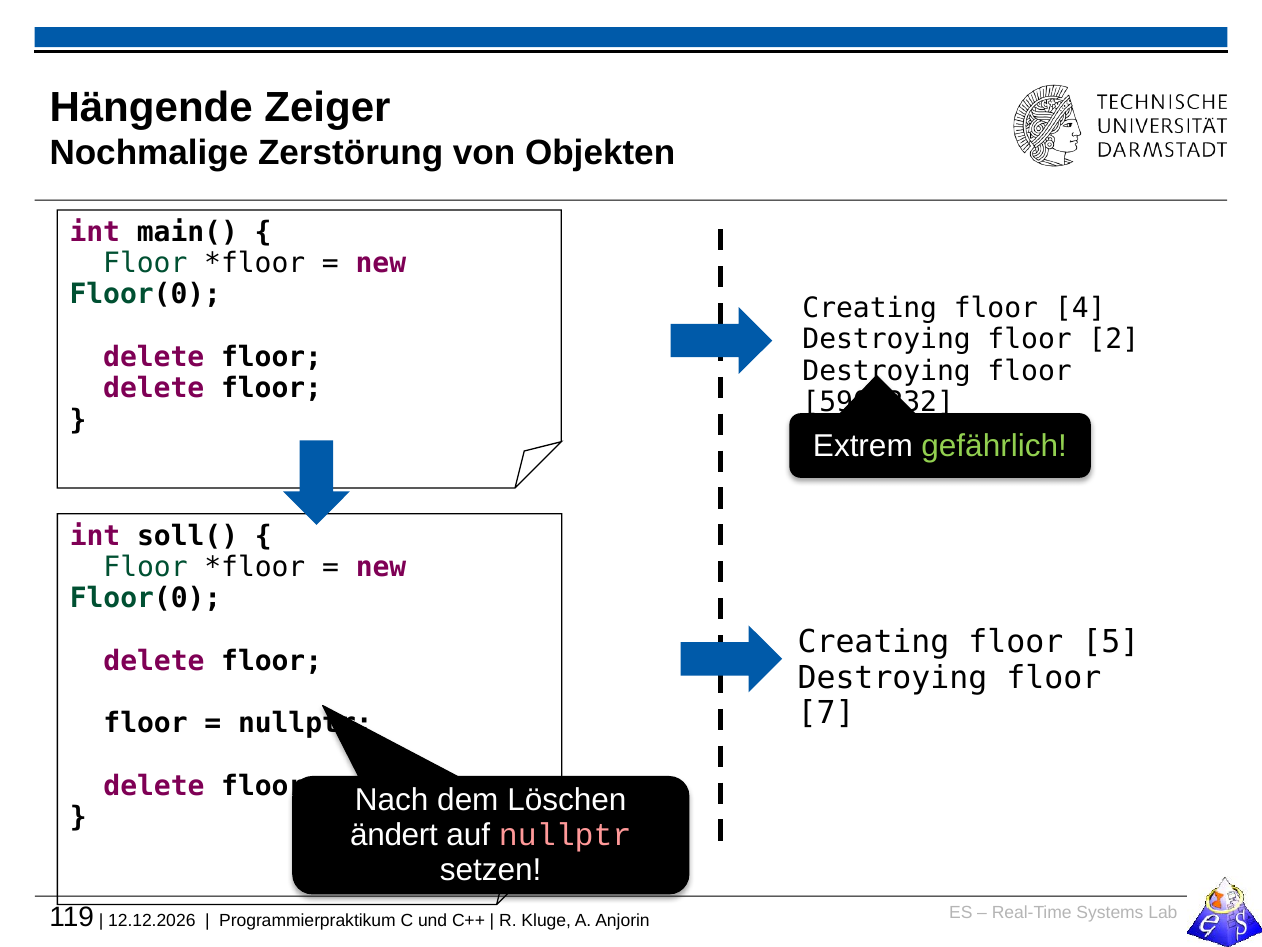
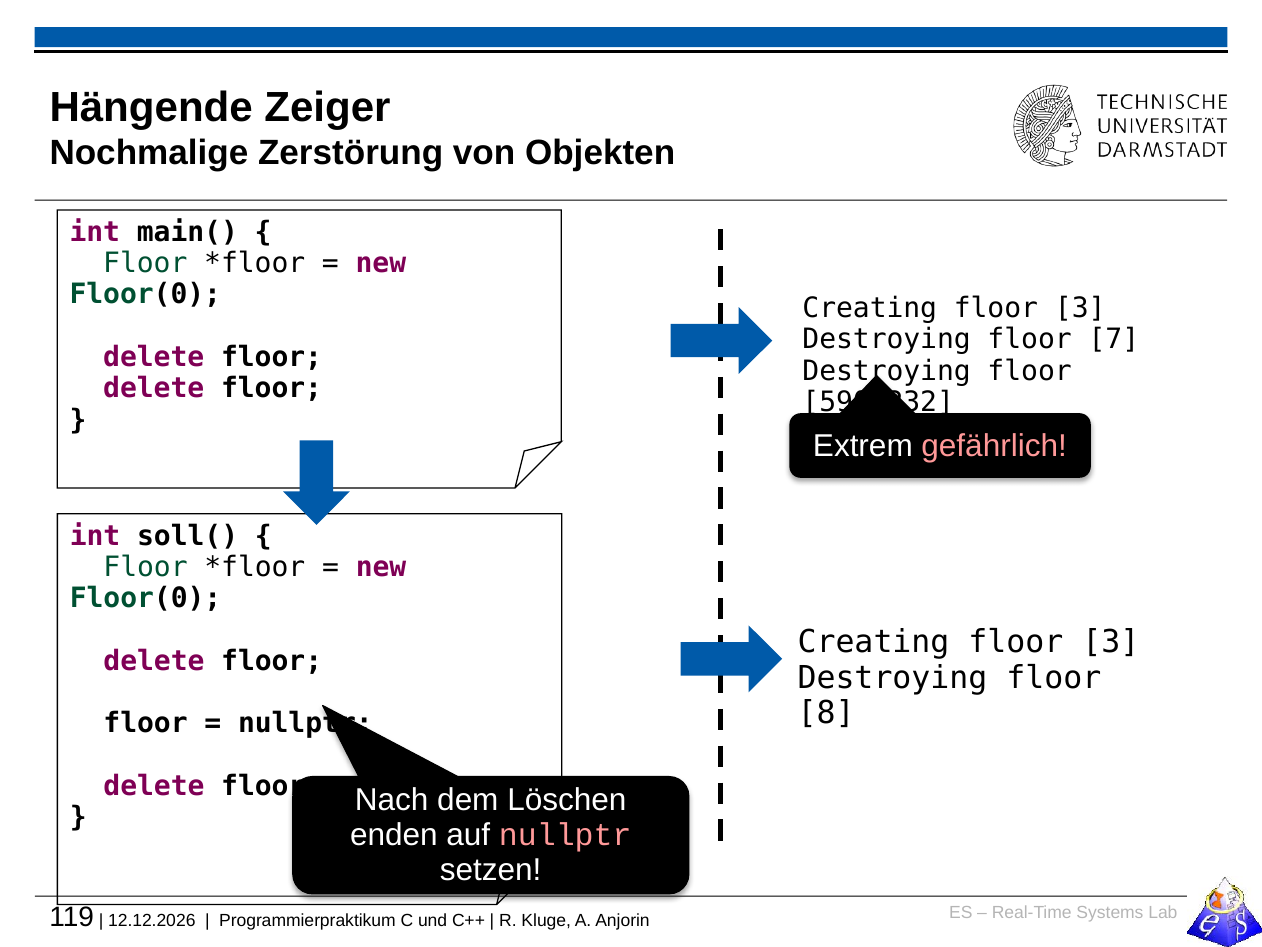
4: 4 -> 3 (1080, 308)
2: 2 -> 7 (1114, 339)
gefährlich colour: light green -> pink (994, 445)
5: 5 -> 3 (1111, 642)
7: 7 -> 8 (826, 713)
ändert: ändert -> enden (394, 835)
